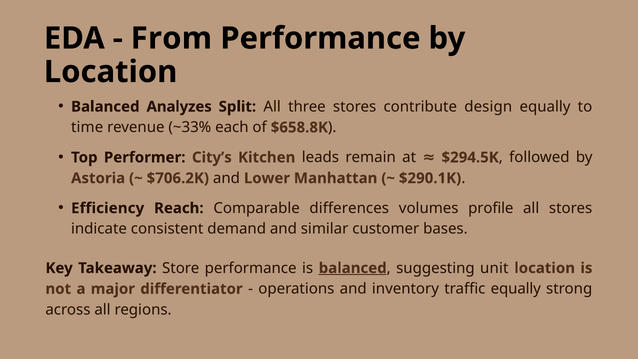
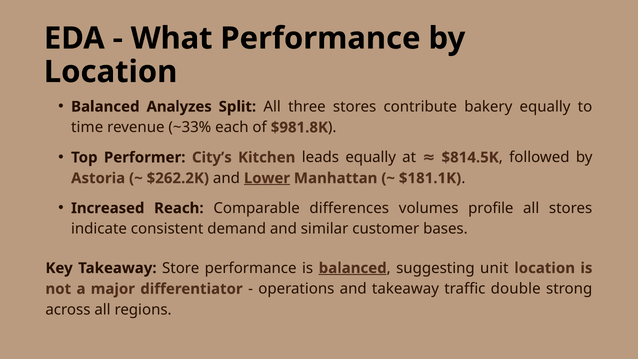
From: From -> What (172, 38)
design: design -> bakery (488, 107)
$658.8K: $658.8K -> $981.8K (299, 127)
leads remain: remain -> equally (371, 157)
$294.5K: $294.5K -> $814.5K (470, 157)
$706.2K: $706.2K -> $262.2K (178, 178)
Lower underline: none -> present (267, 178)
$290.1K: $290.1K -> $181.1K (430, 178)
Efficiency: Efficiency -> Increased (108, 208)
and inventory: inventory -> takeaway (405, 289)
traffic equally: equally -> double (516, 289)
